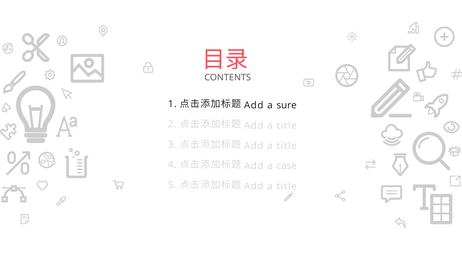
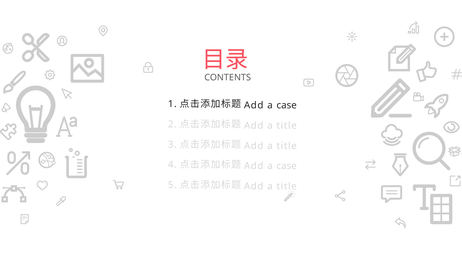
sure: sure -> case (287, 105)
